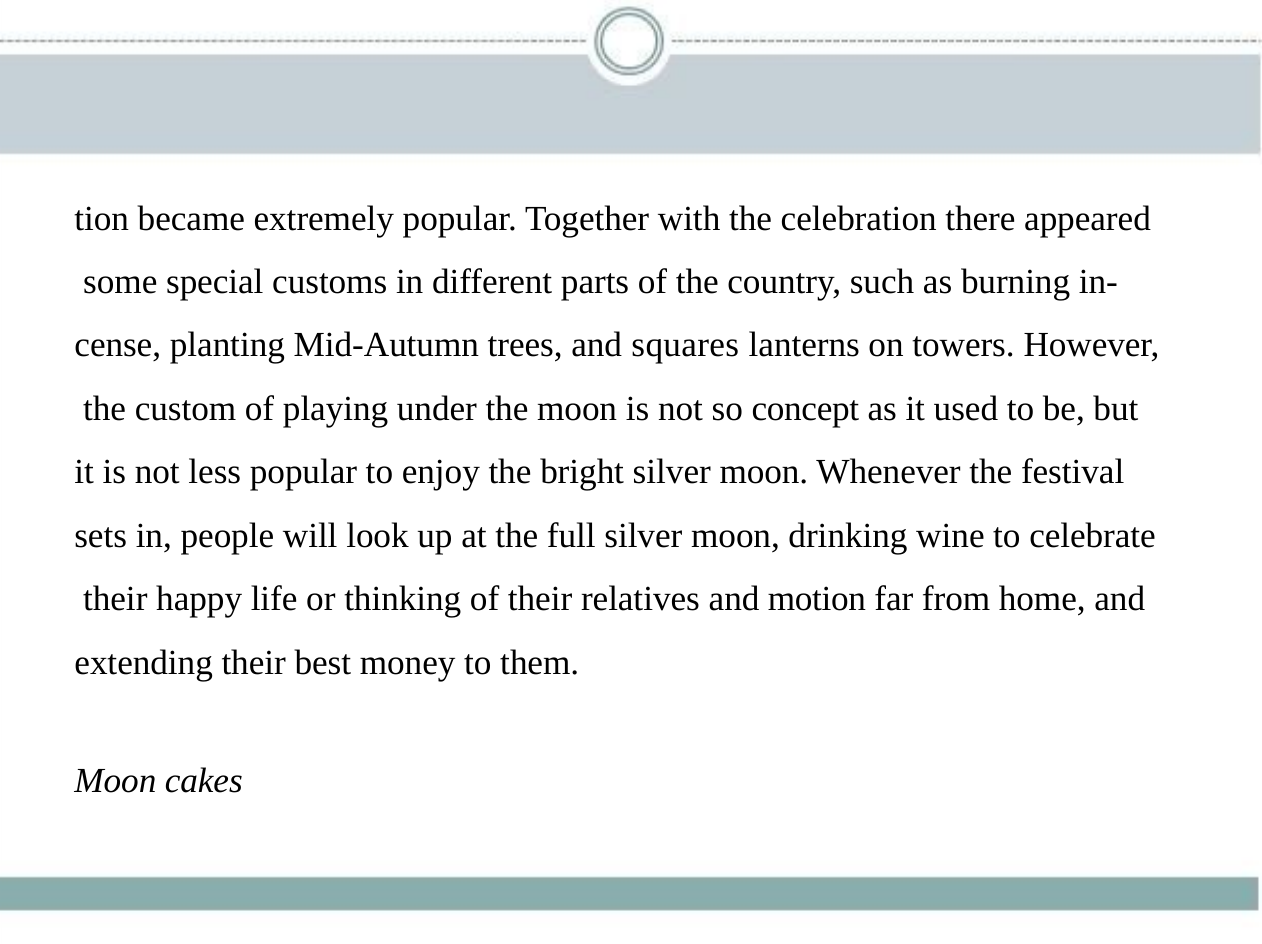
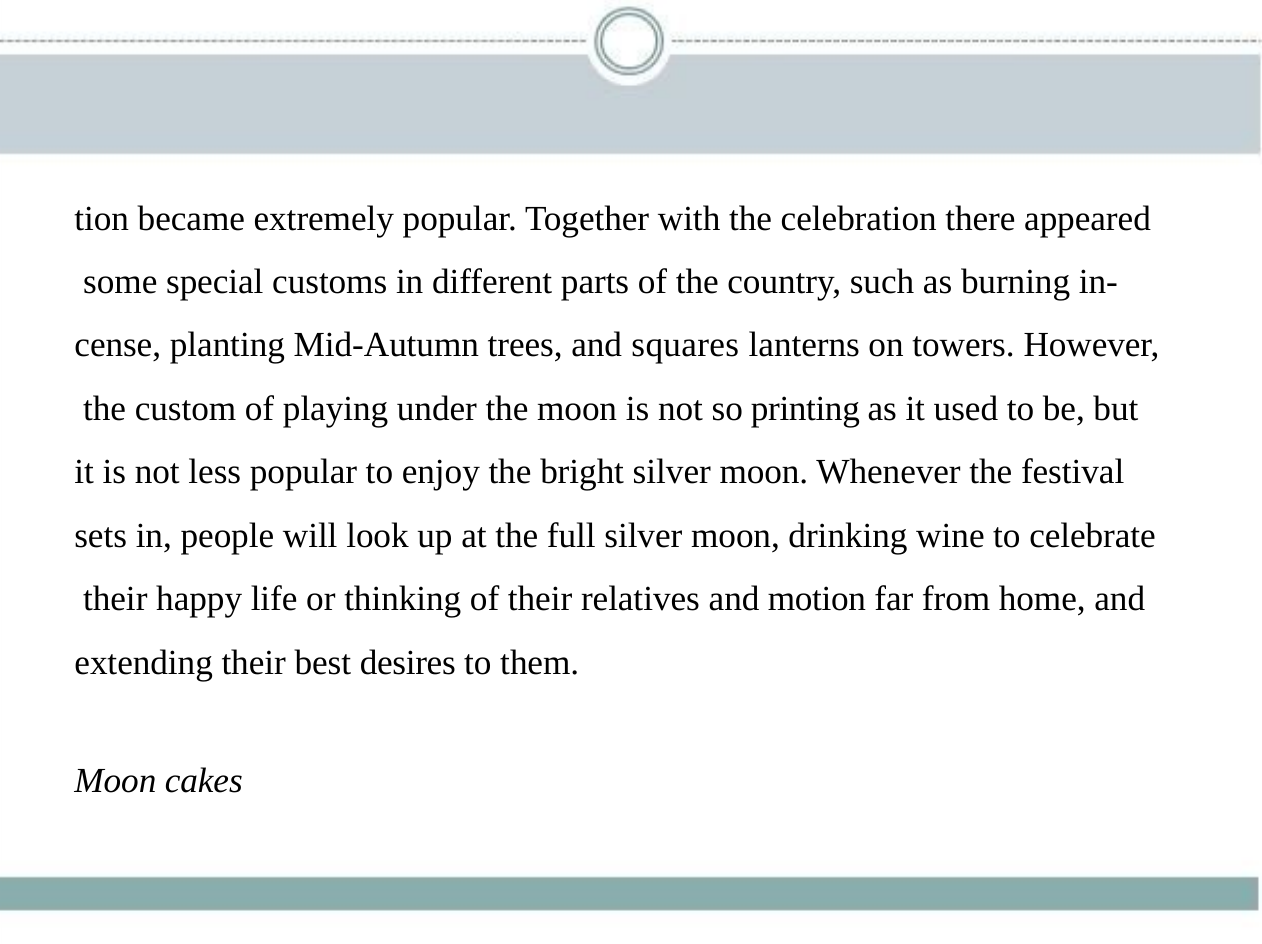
concept: concept -> printing (805, 409)
money: money -> desires (408, 662)
